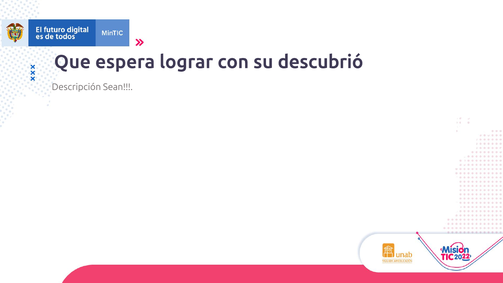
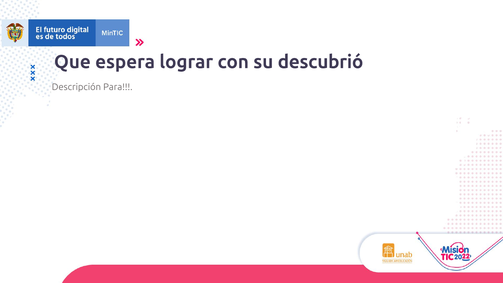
Sean: Sean -> Para (118, 87)
